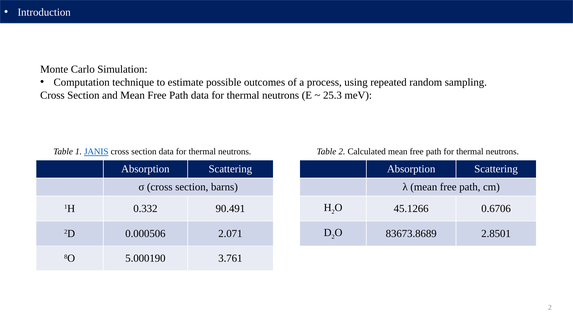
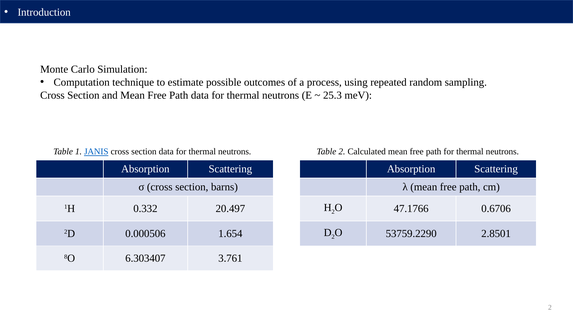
45.1266: 45.1266 -> 47.1766 (411, 209)
90.491: 90.491 -> 20.497 (230, 209)
83673.8689: 83673.8689 -> 53759.2290 (411, 234)
2.071: 2.071 -> 1.654 (230, 234)
5.000190: 5.000190 -> 6.303407 (145, 259)
